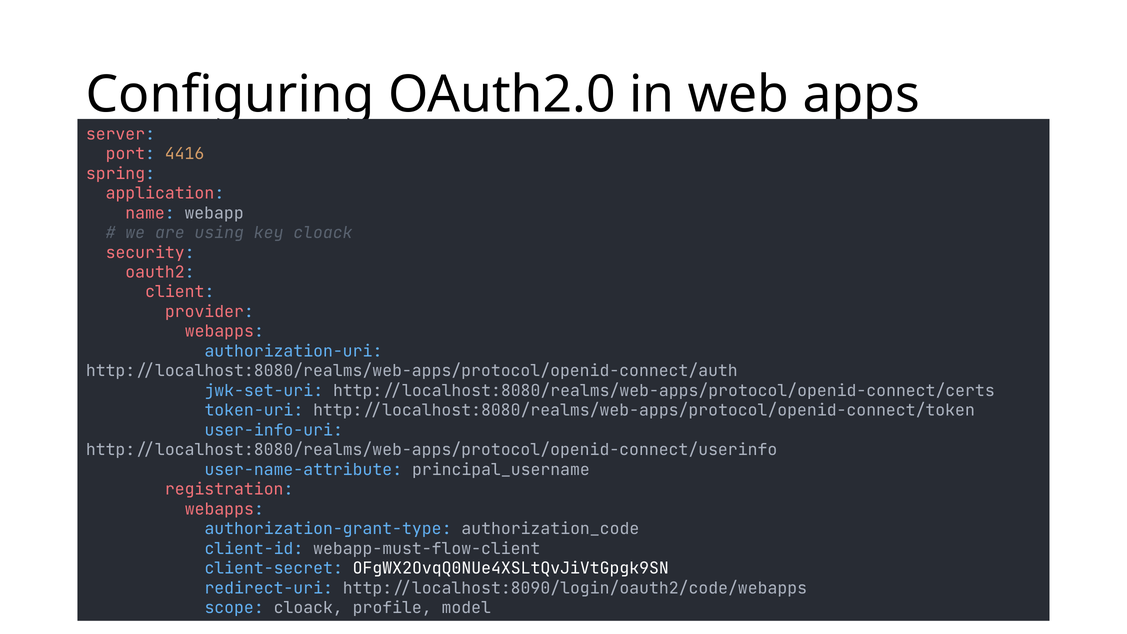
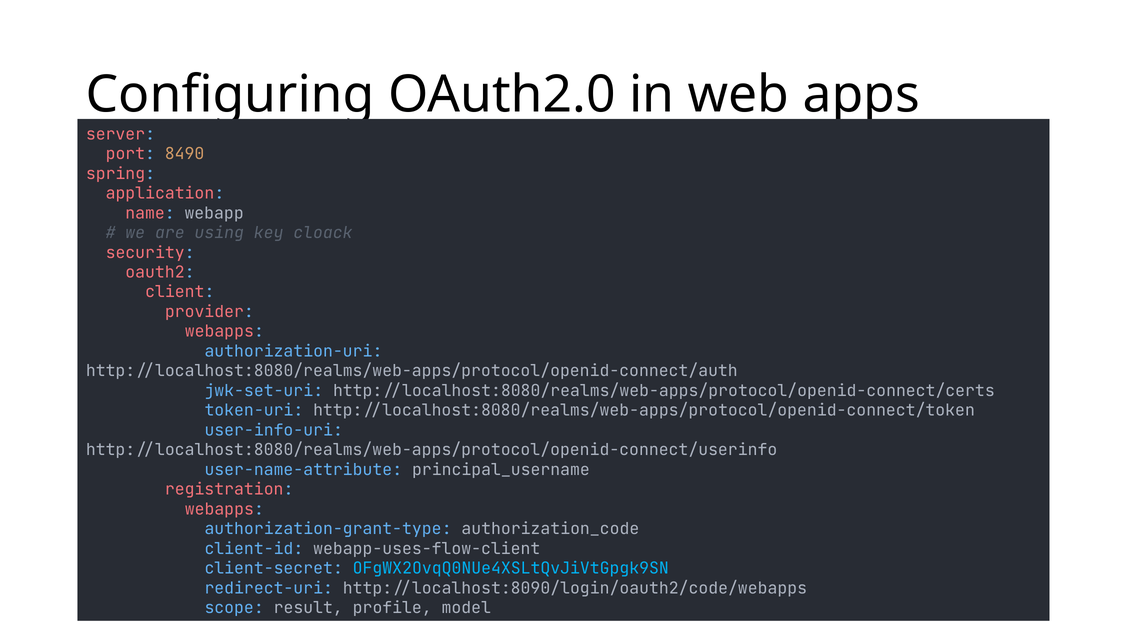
4416: 4416 -> 8490 (185, 154)
webapp-must-flow-client: webapp-must-flow-client -> webapp-uses-flow-client (427, 549)
OFgWX2OvqQ0NUe4XSLtQvJiVtGpgk9SN colour: white -> light blue (511, 568)
scope cloack: cloack -> result (308, 608)
